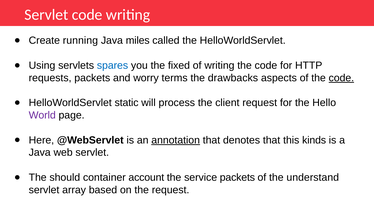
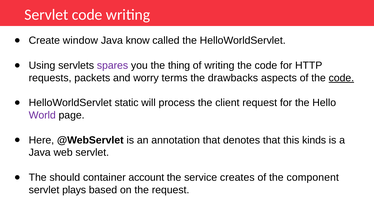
running: running -> window (80, 41)
miles: miles -> know (138, 41)
spares colour: blue -> purple (113, 66)
fixed: fixed -> thing (179, 66)
annotation underline: present -> none (176, 140)
service packets: packets -> creates (237, 178)
understand: understand -> component (313, 178)
array: array -> plays (74, 190)
